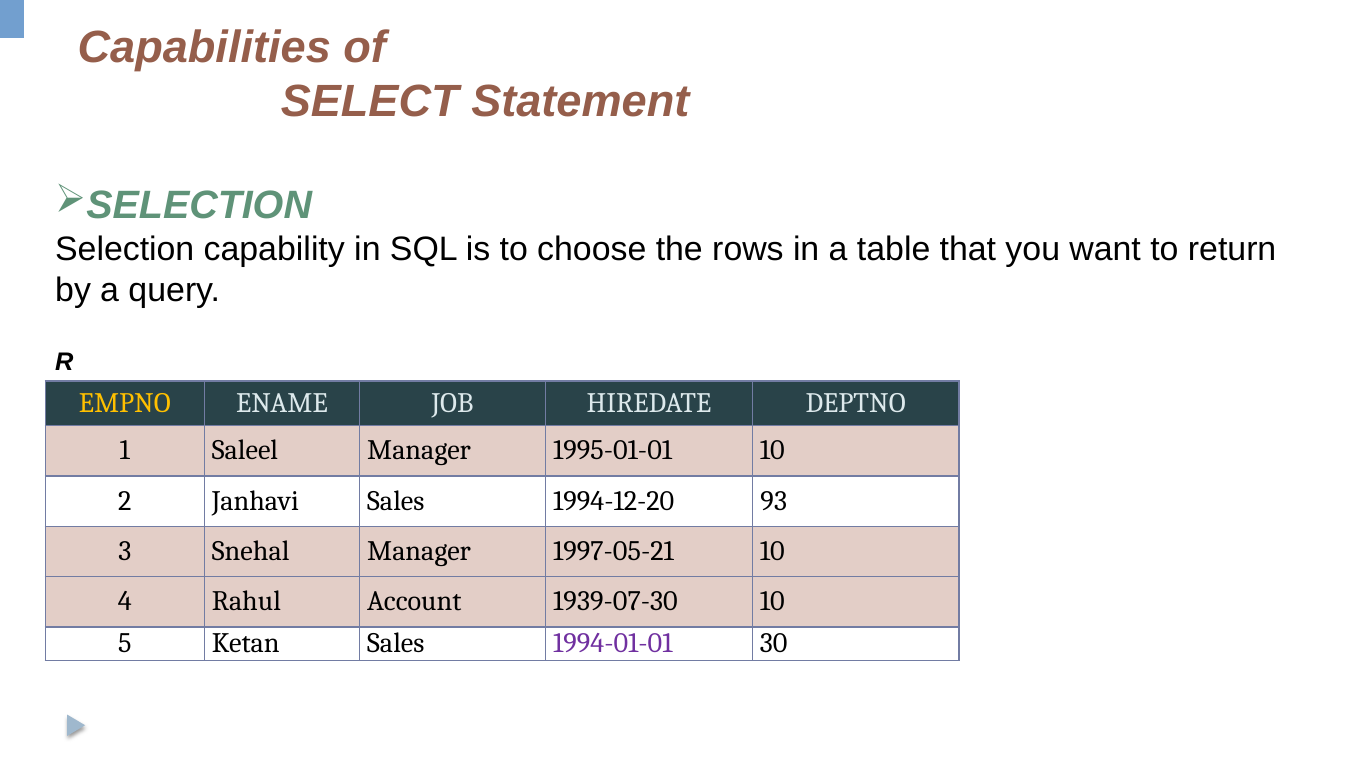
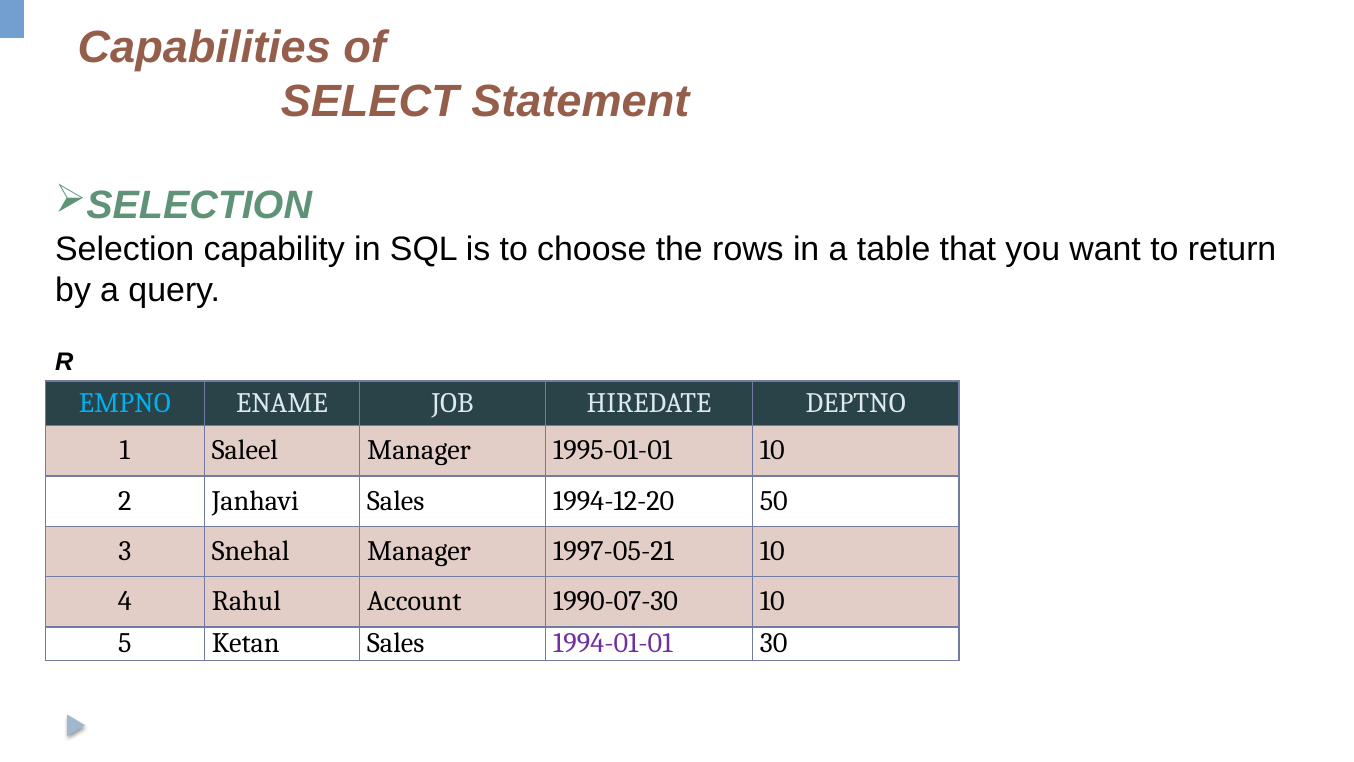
EMPNO colour: yellow -> light blue (125, 403)
93: 93 -> 50 (774, 501)
1939-07-30: 1939-07-30 -> 1990-07-30 (616, 601)
